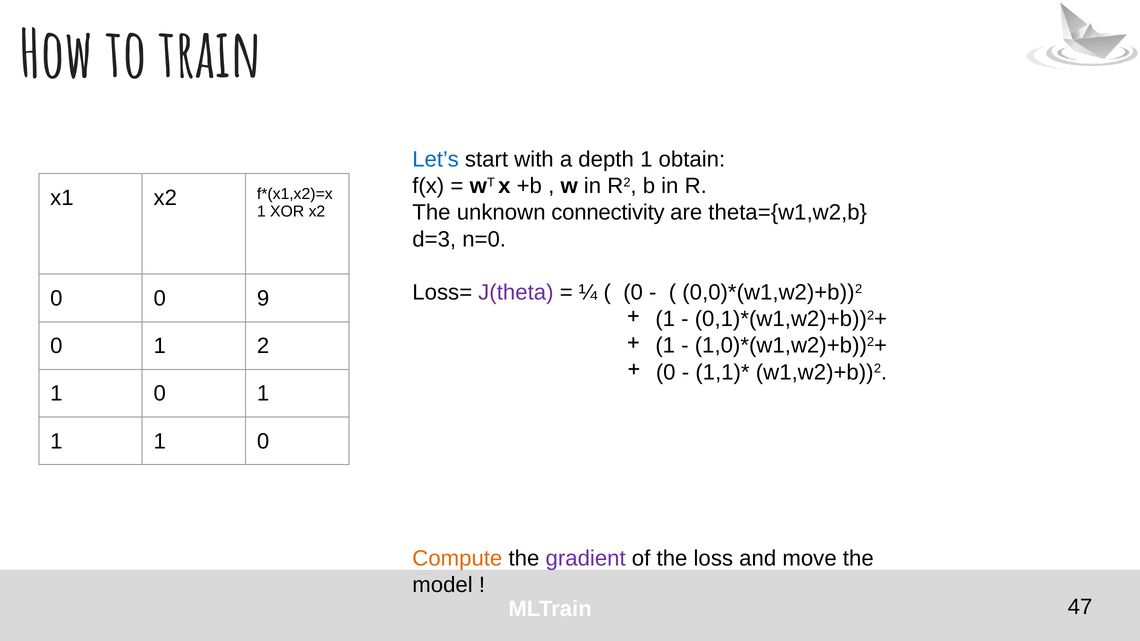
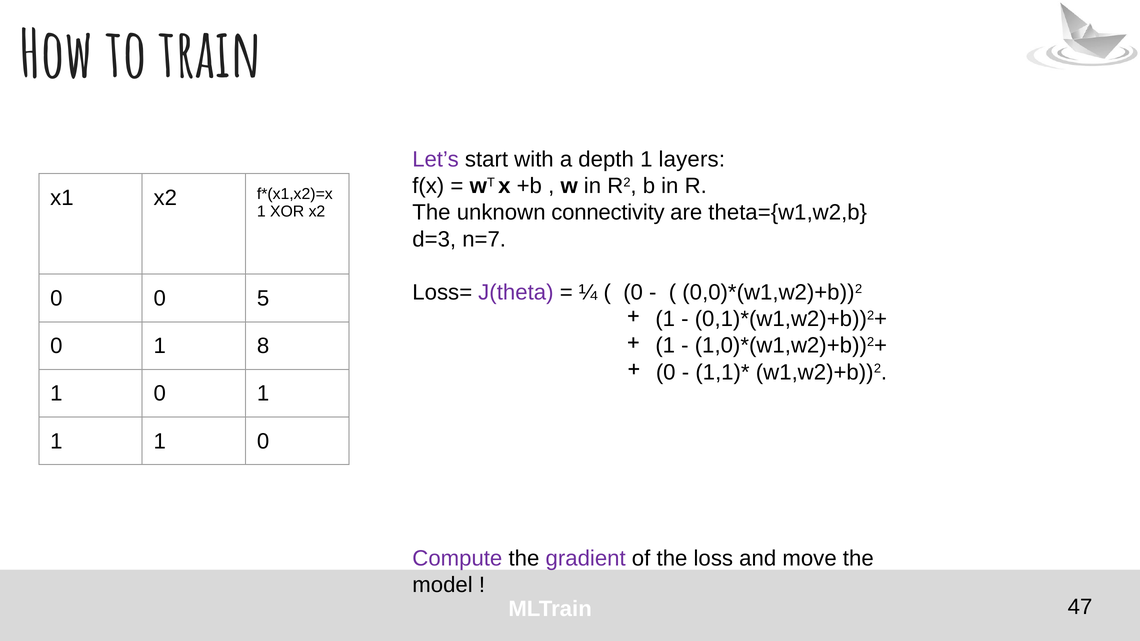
Let’s colour: blue -> purple (436, 159)
obtain: obtain -> layers (692, 159)
n=0: n=0 -> n=7 (484, 239)
9: 9 -> 5 (263, 298)
2: 2 -> 8 (263, 346)
Compute colour: orange -> purple (457, 559)
